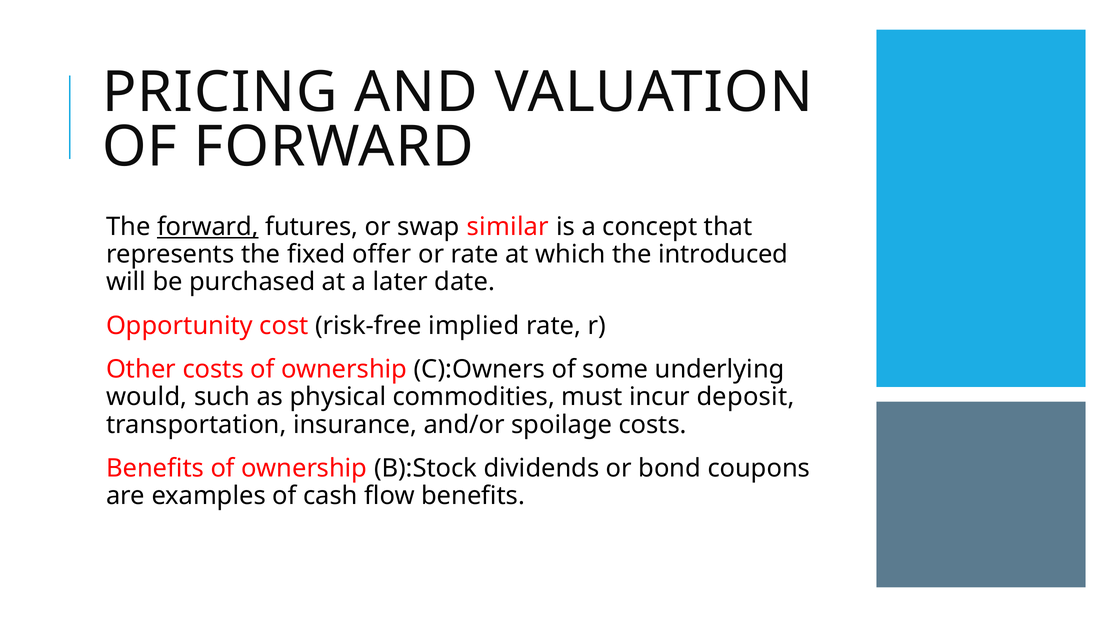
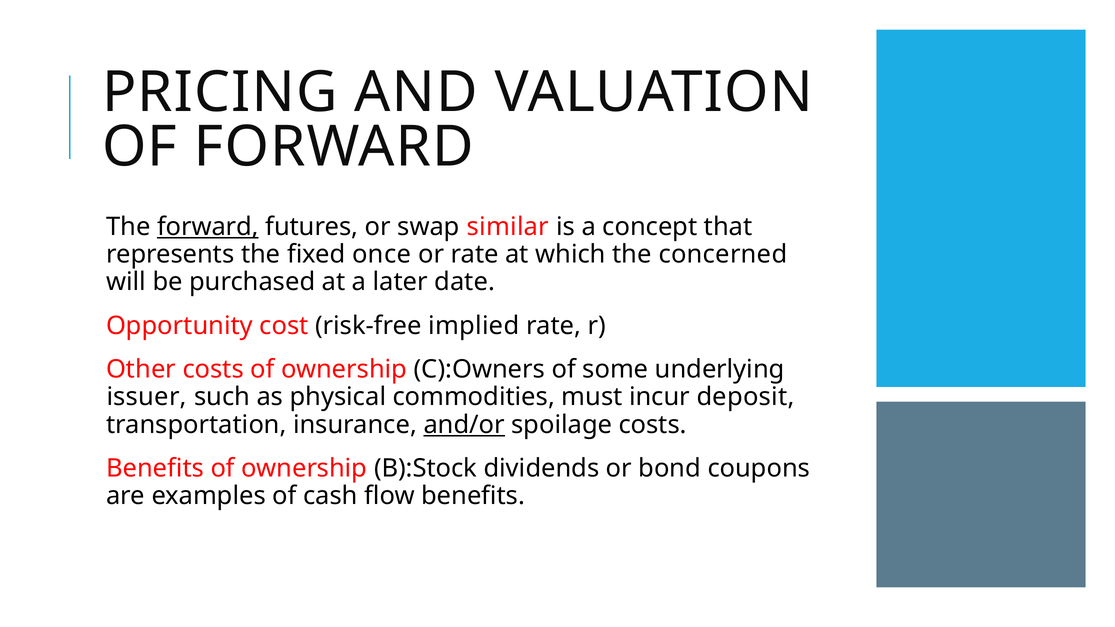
offer: offer -> once (382, 254)
introduced: introduced -> concerned (723, 254)
would: would -> issuer (147, 397)
and/or underline: none -> present (464, 425)
